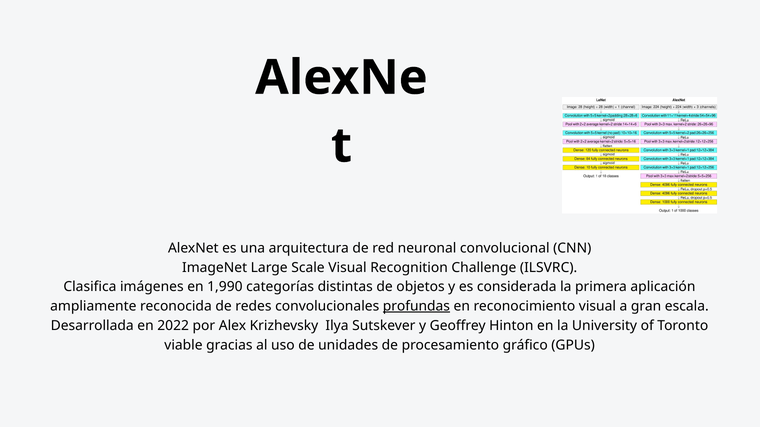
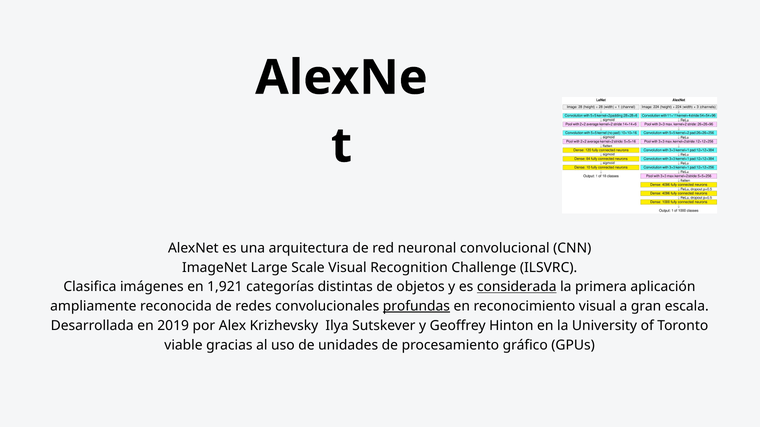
1,990: 1,990 -> 1,921 (225, 287)
considerada underline: none -> present (517, 287)
2022: 2022 -> 2019 (173, 326)
